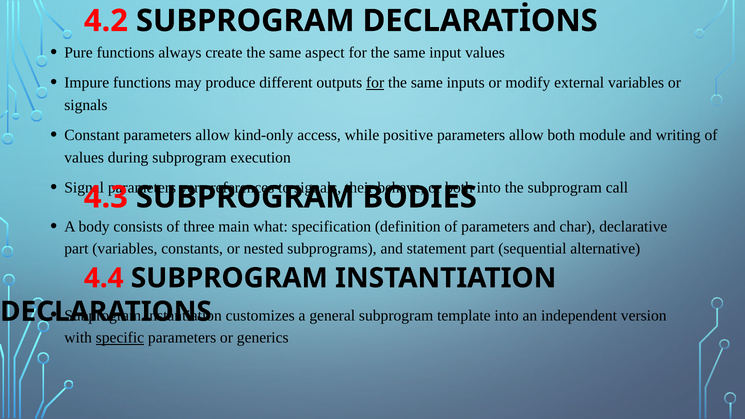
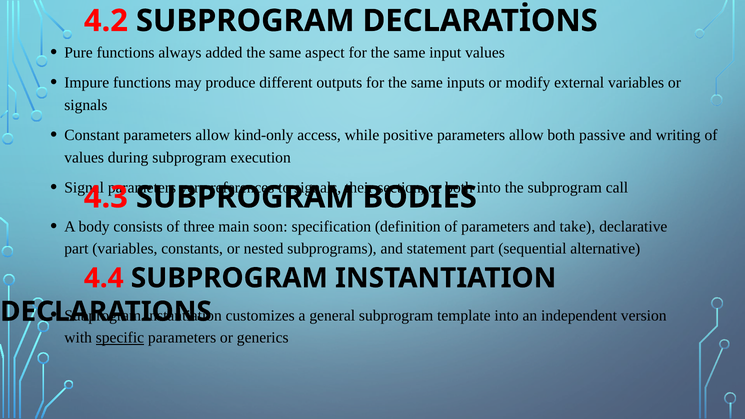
create: create -> added (224, 53)
for underline: present -> none (375, 83)
module: module -> passive (602, 135)
behave: behave -> section (401, 188)
what: what -> soon (270, 226)
char: char -> take (577, 226)
